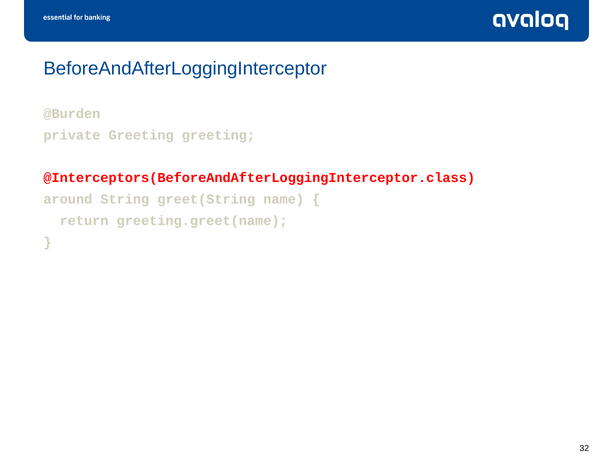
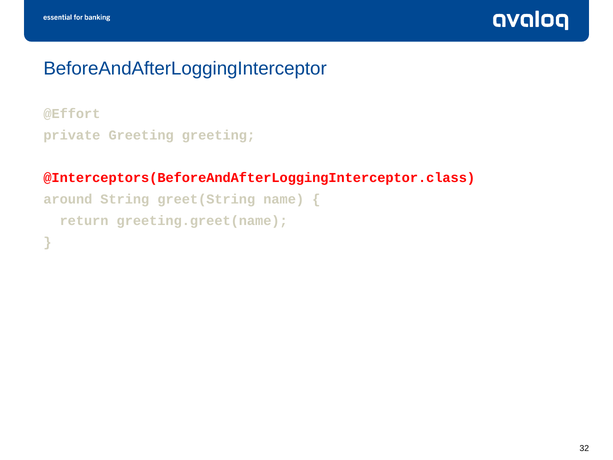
@Burden: @Burden -> @Effort (72, 114)
